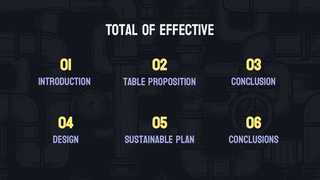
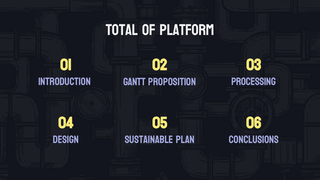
effective: effective -> platform (187, 30)
Table: Table -> Gantt (134, 82)
Conclusion: Conclusion -> Processing (254, 82)
